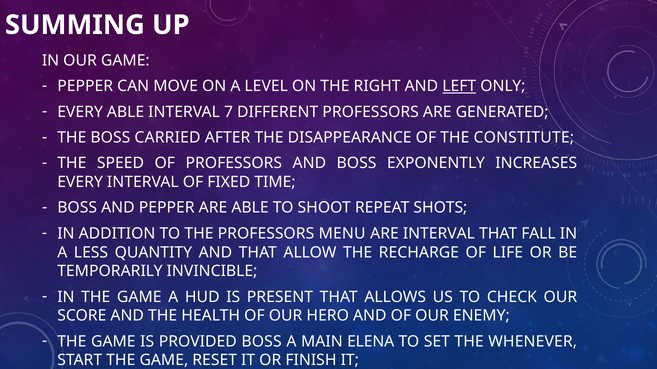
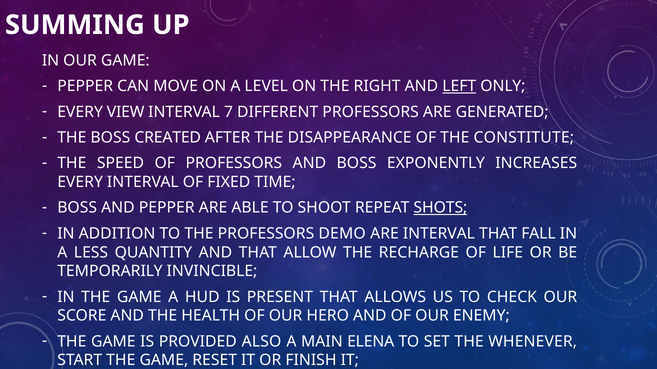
EVERY ABLE: ABLE -> VIEW (126, 112)
CARRIED: CARRIED -> CREATED (168, 138)
SHOTS underline: none -> present (440, 208)
MENU: MENU -> DEMO (342, 234)
PROVIDED BOSS: BOSS -> ALSO (262, 342)
